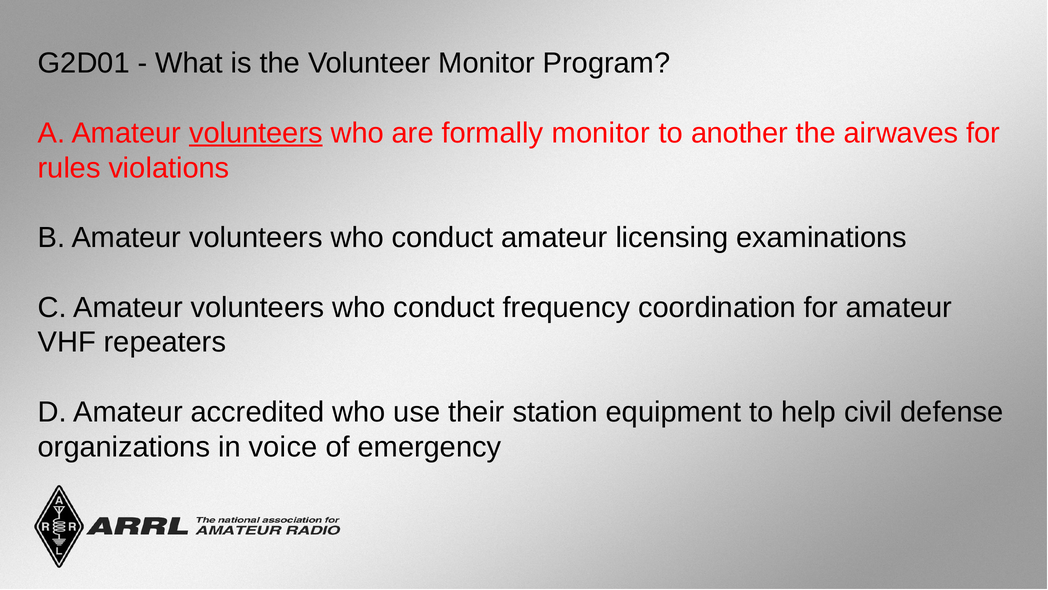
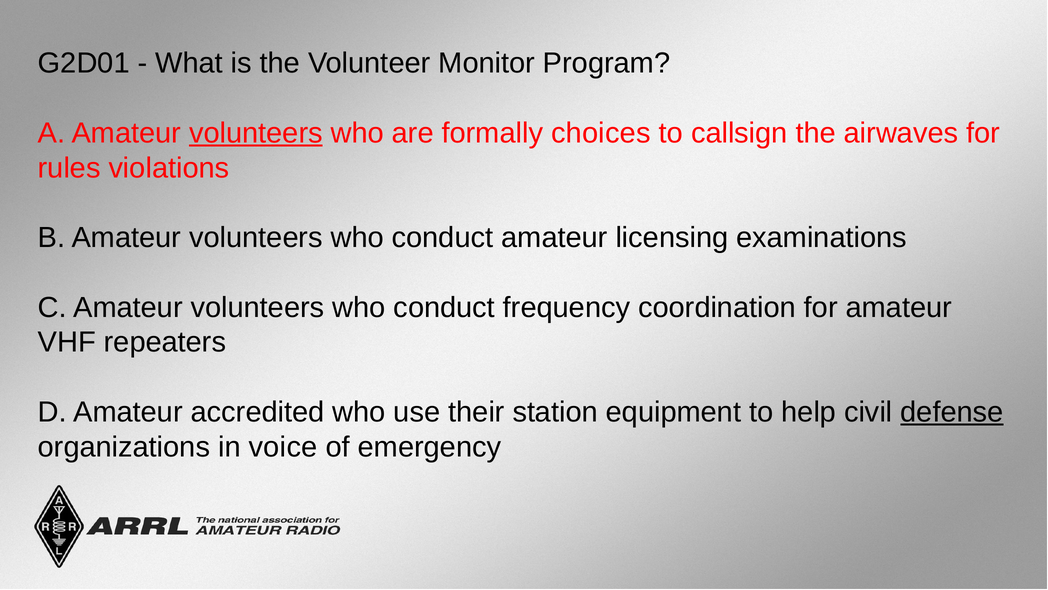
formally monitor: monitor -> choices (601, 133)
another: another -> callsign (739, 133)
defense underline: none -> present (952, 412)
